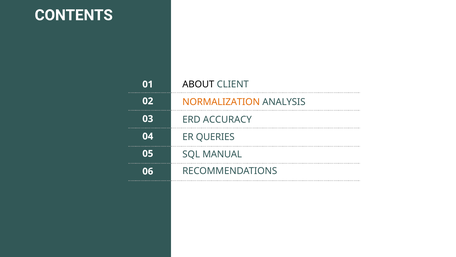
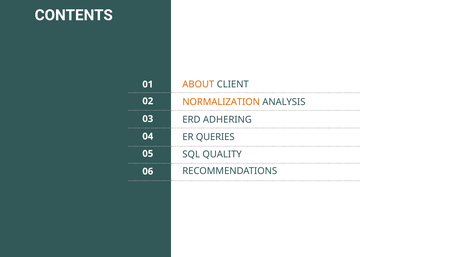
ABOUT colour: black -> orange (198, 84)
ACCURACY: ACCURACY -> ADHERING (227, 119)
MANUAL: MANUAL -> QUALITY (222, 154)
